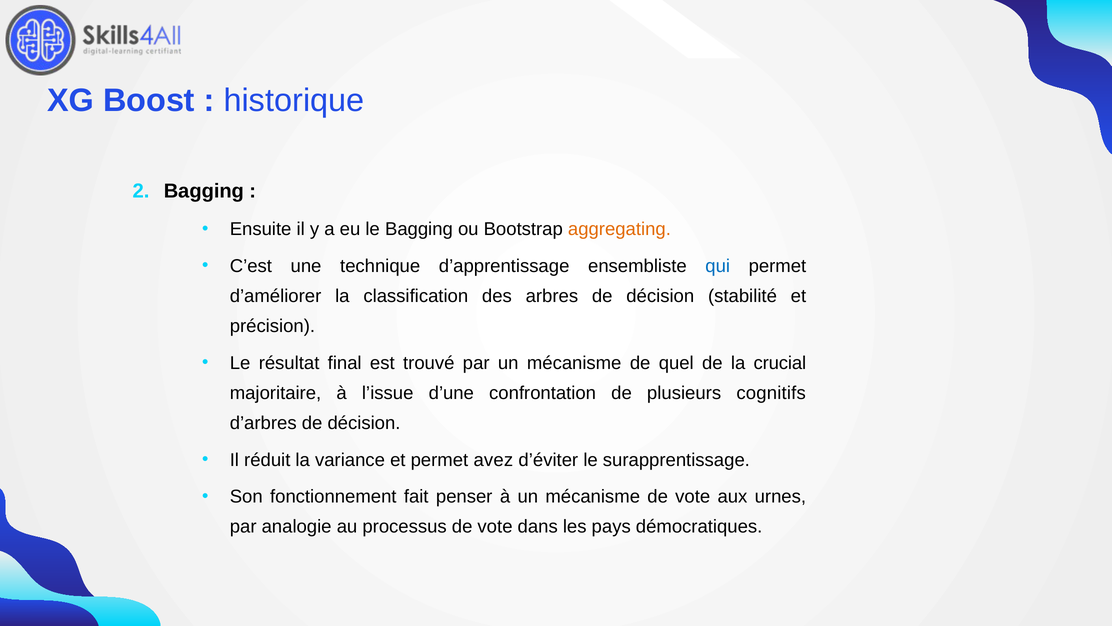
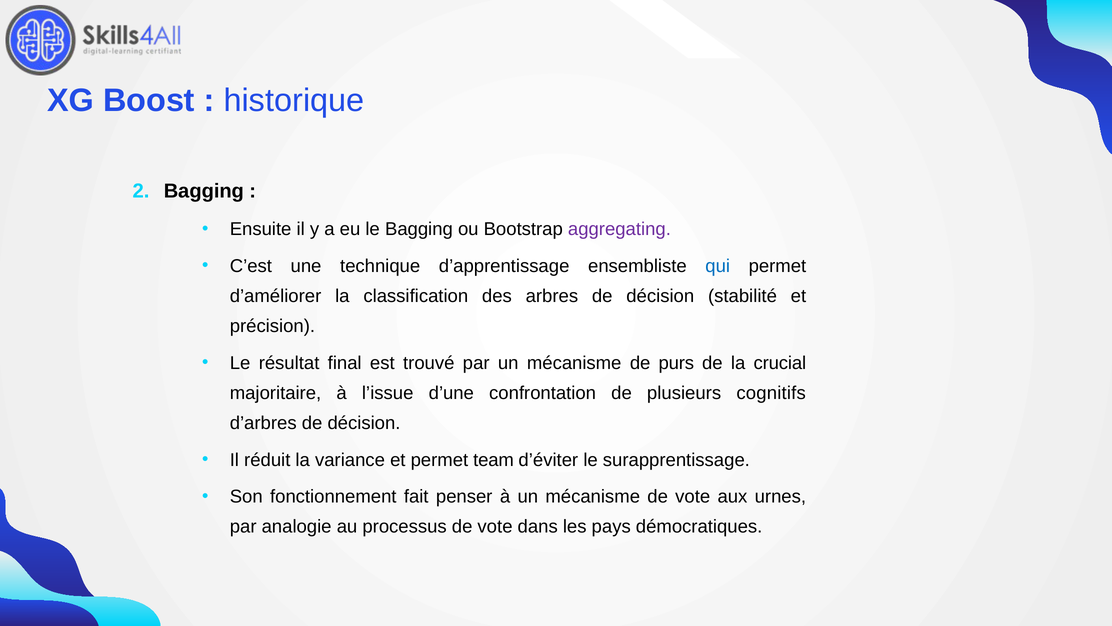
aggregating colour: orange -> purple (619, 229)
quel: quel -> purs (676, 363)
avez: avez -> team (494, 460)
